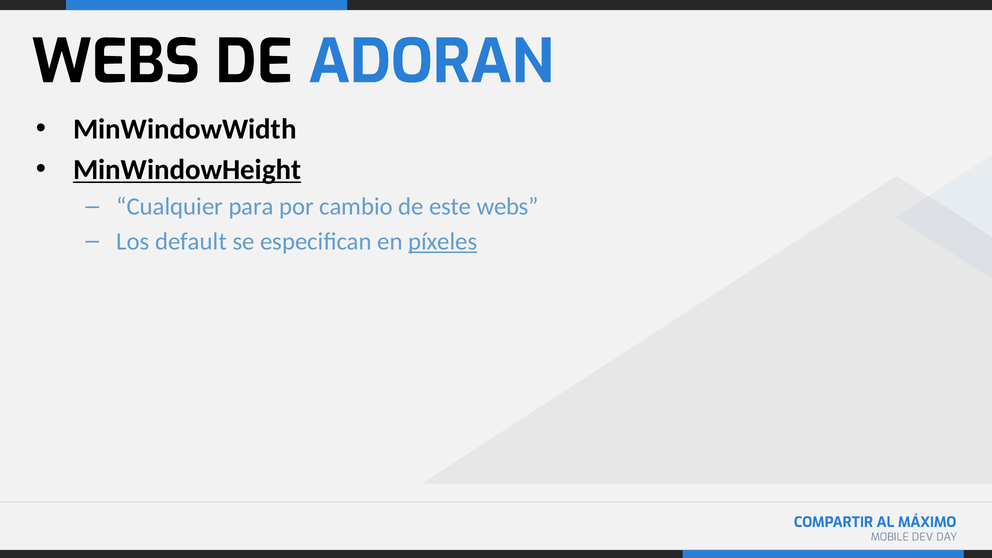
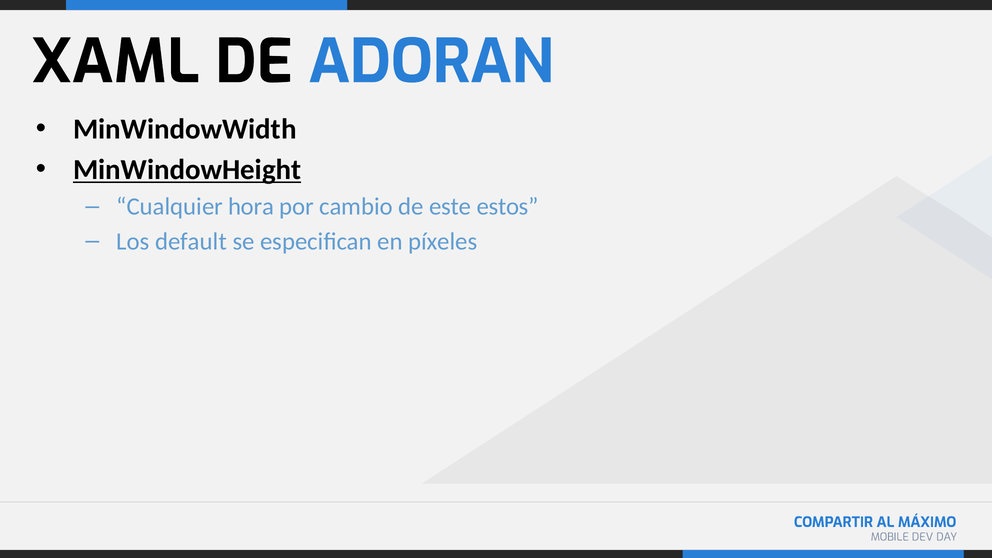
WEBS: WEBS -> XAML (116, 62)
para: para -> hora (251, 207)
este webs: webs -> estos (508, 207)
píxeles underline: present -> none (443, 241)
